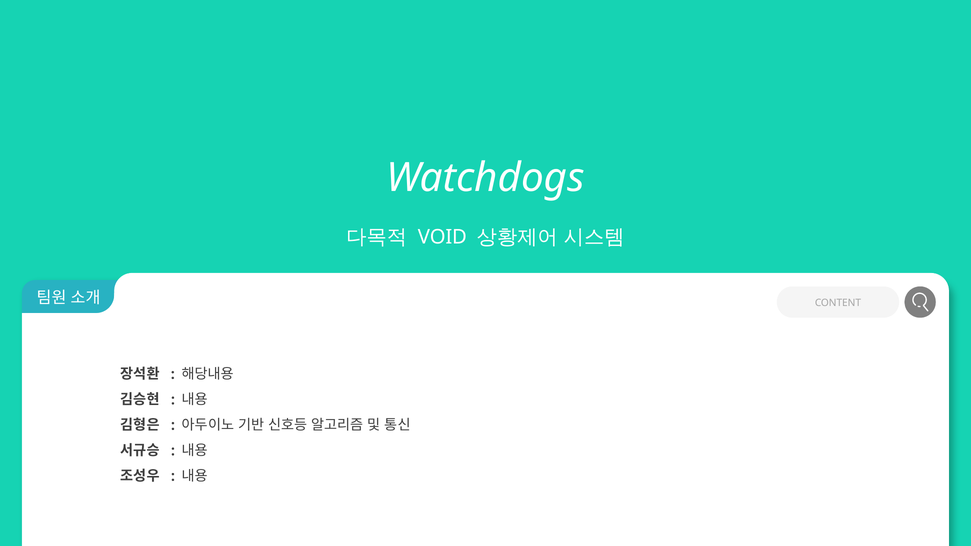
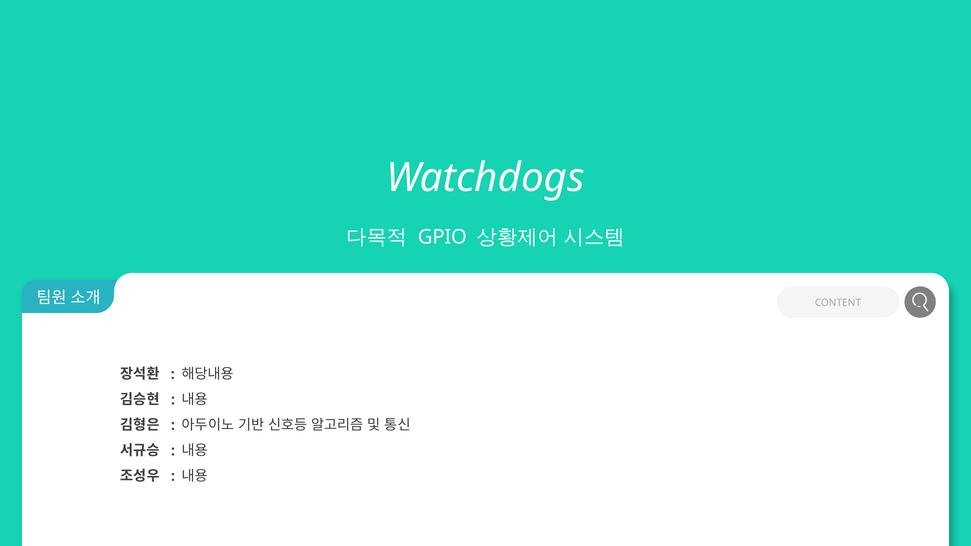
VOID: VOID -> GPIO (442, 237)
